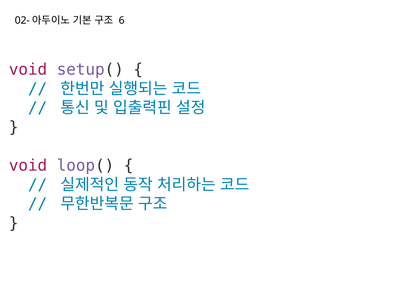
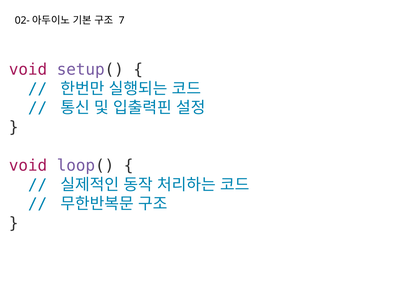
6: 6 -> 7 (122, 21)
